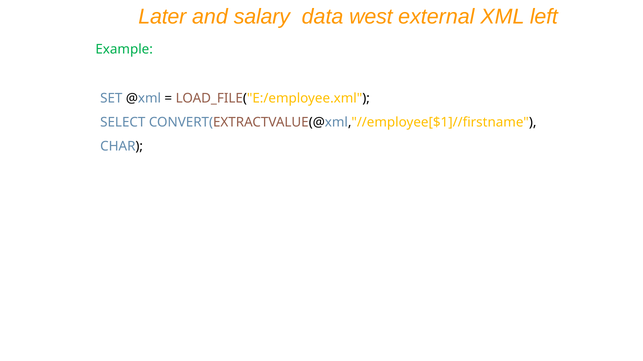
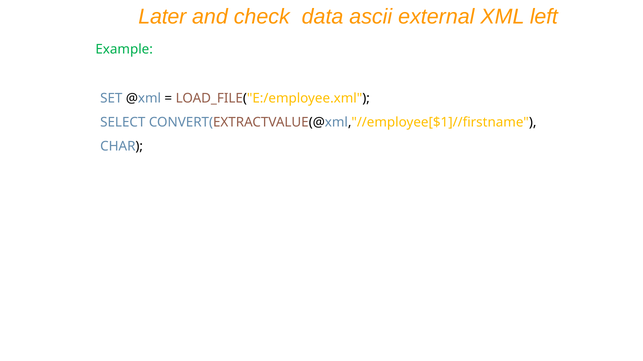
salary: salary -> check (262, 17)
west: west -> ascii (371, 17)
